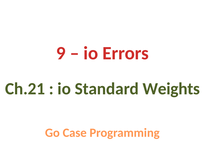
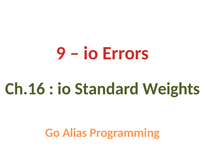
Ch.21: Ch.21 -> Ch.16 (25, 89)
Case: Case -> Alias (75, 132)
